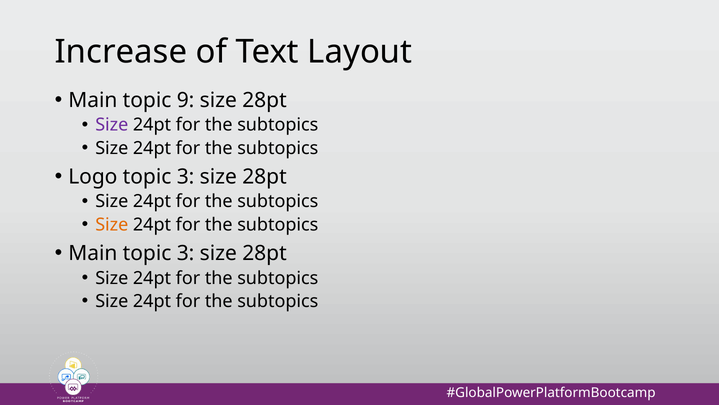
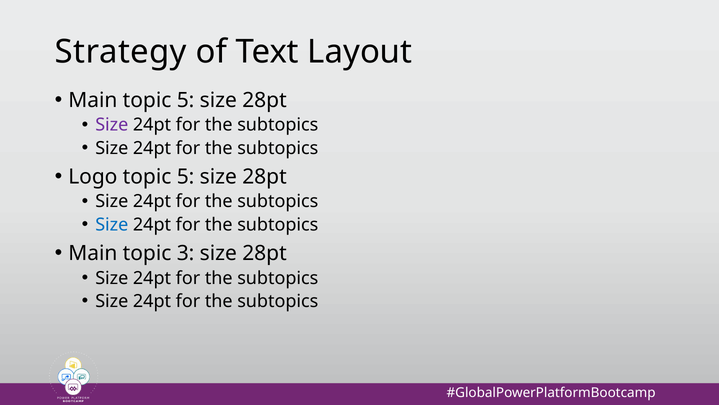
Increase: Increase -> Strategy (121, 52)
Main topic 9: 9 -> 5 (186, 100)
3: 3 -> 5 (186, 176)
Size colour: orange -> blue (112, 224)
